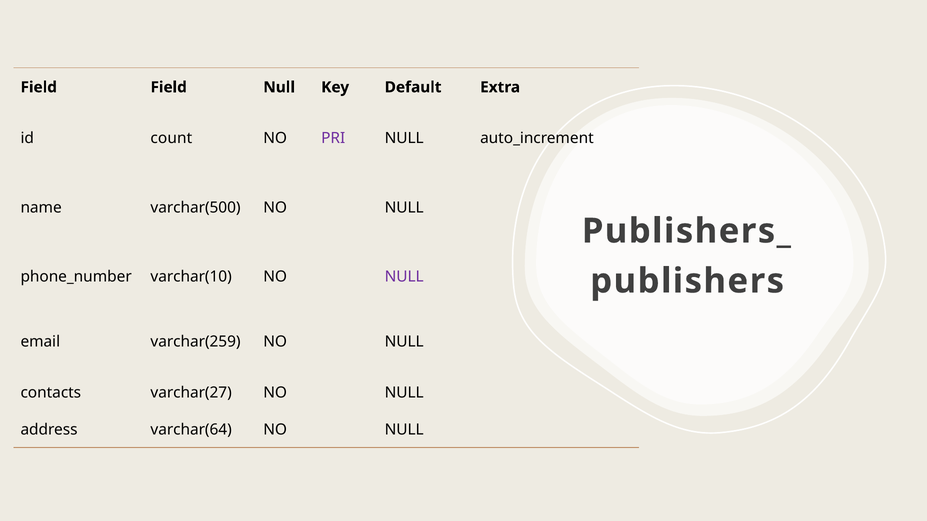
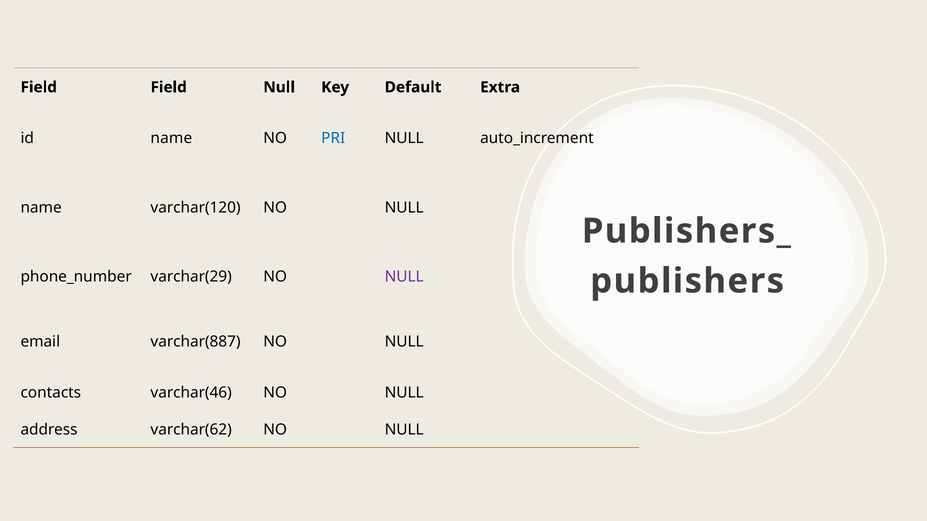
id count: count -> name (171, 138)
PRI colour: purple -> blue (333, 138)
varchar(500: varchar(500 -> varchar(120 (196, 208)
varchar(10: varchar(10 -> varchar(29 (191, 277)
varchar(259: varchar(259 -> varchar(887 (196, 342)
varchar(27: varchar(27 -> varchar(46 (191, 393)
varchar(64: varchar(64 -> varchar(62 (191, 430)
